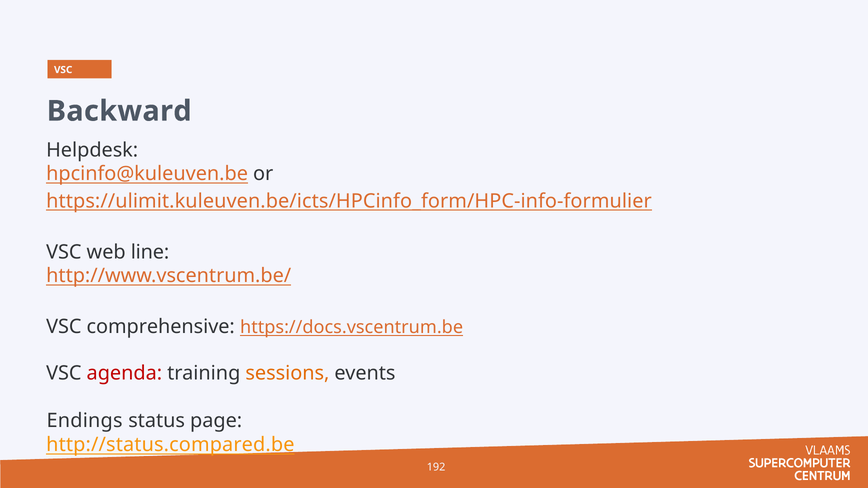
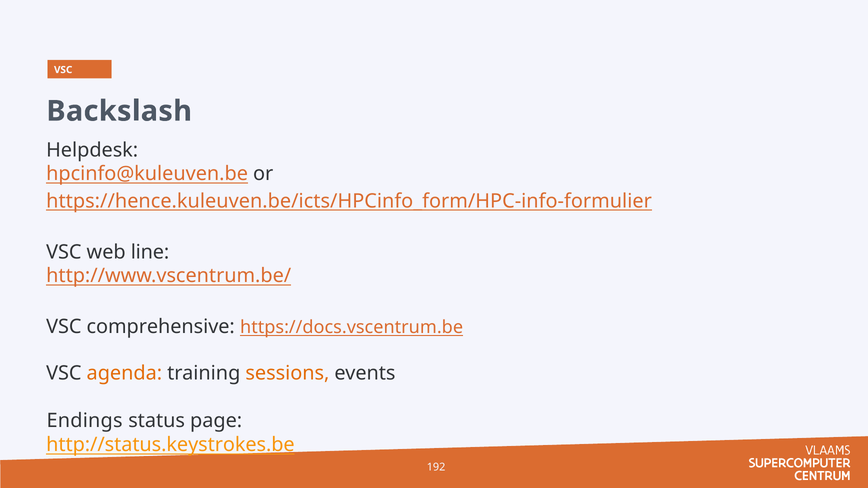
Backward: Backward -> Backslash (119, 111)
https://ulimit.kuleuven.be/icts/HPCinfo_form/HPC-info-formulier: https://ulimit.kuleuven.be/icts/HPCinfo_form/HPC-info-formulier -> https://hence.kuleuven.be/icts/HPCinfo_form/HPC-info-formulier (349, 201)
agenda colour: red -> orange (124, 373)
http://status.compared.be: http://status.compared.be -> http://status.keystrokes.be (170, 445)
